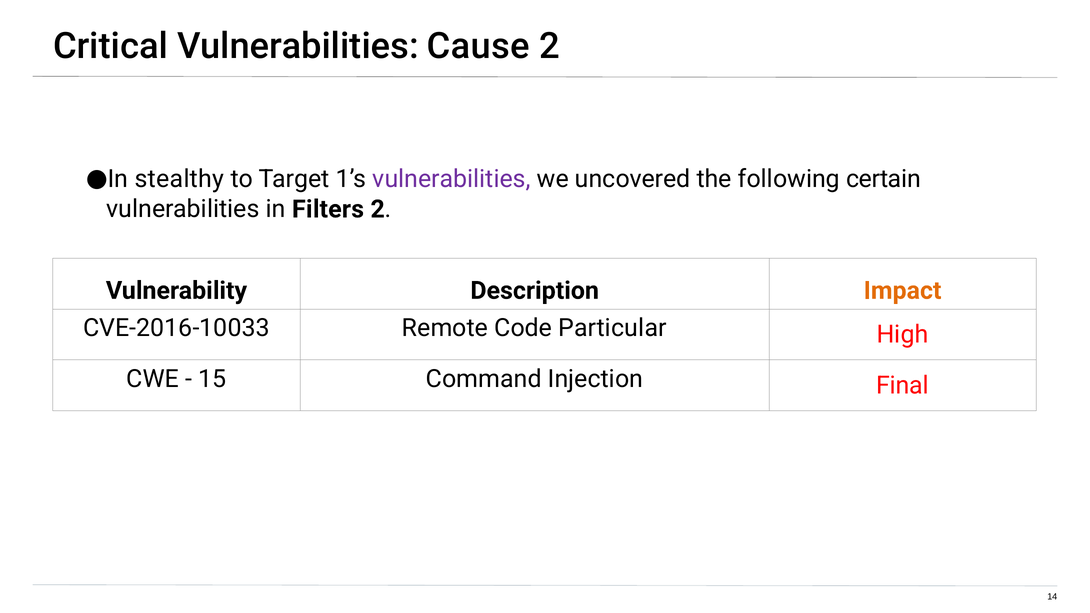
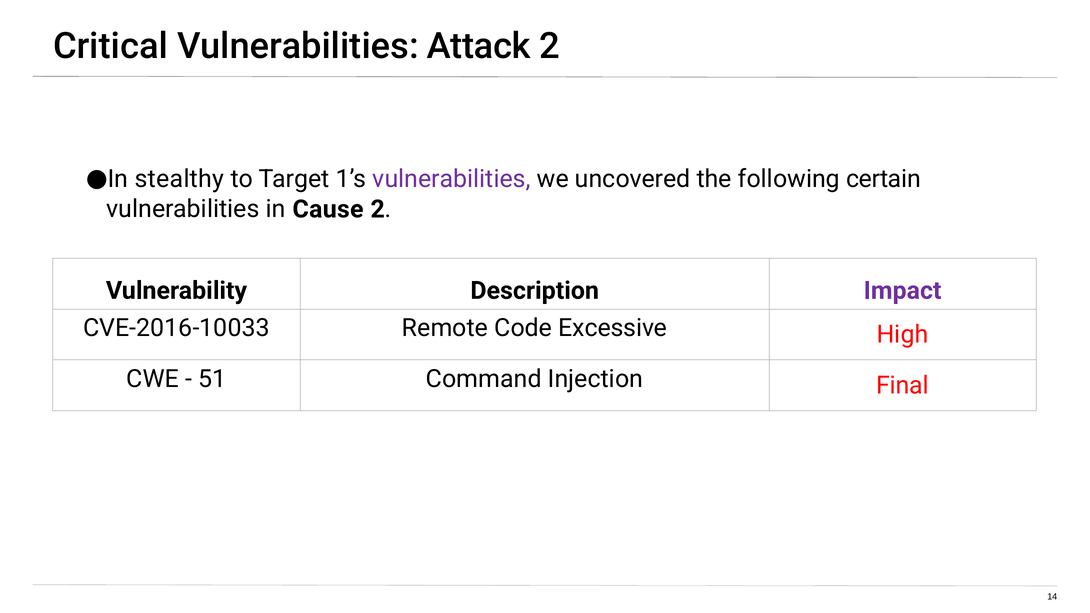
Cause: Cause -> Attack (479, 46)
Filters: Filters -> Cause (328, 209)
Impact colour: orange -> purple (902, 291)
Particular: Particular -> Excessive (613, 328)
15: 15 -> 51 (212, 379)
